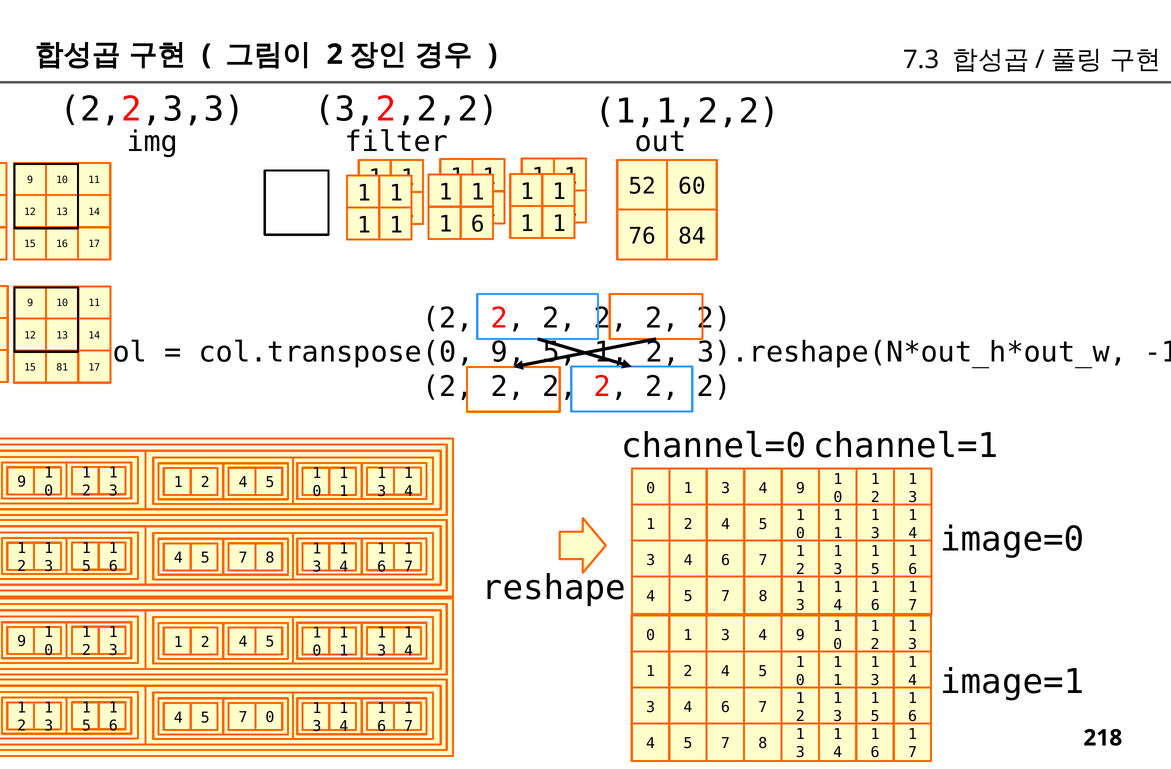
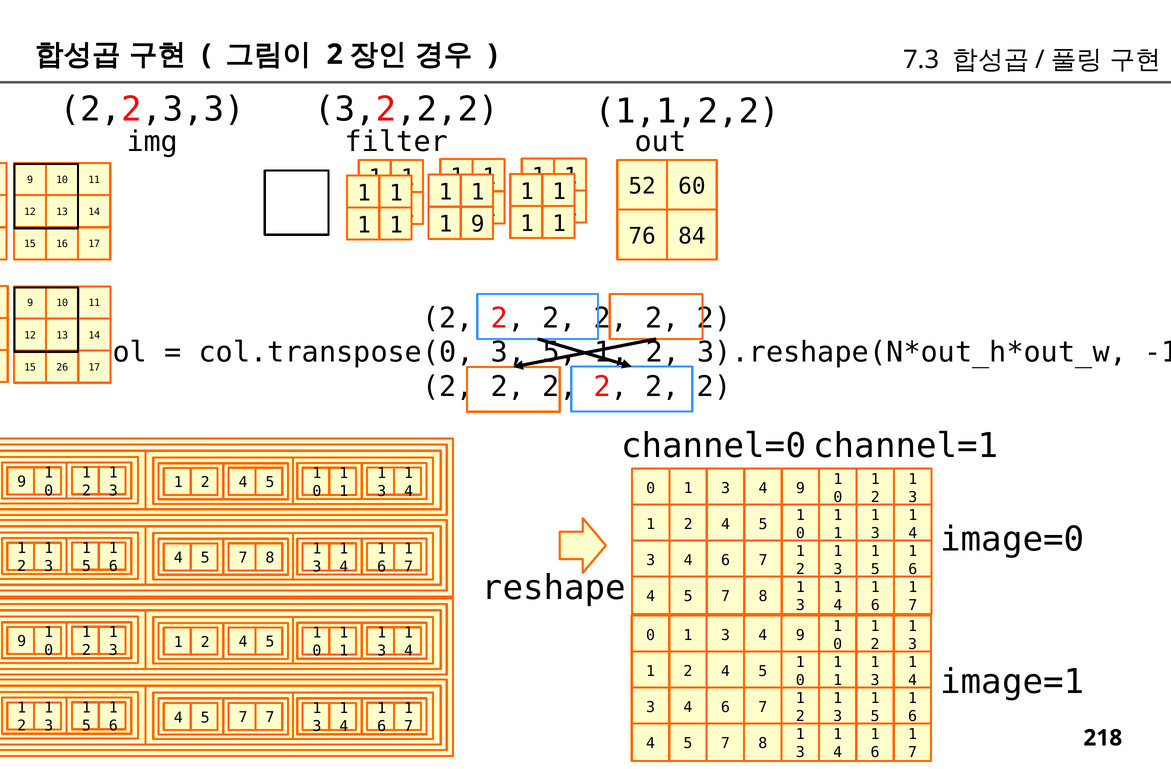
6: 6 -> 9 (478, 224)
col.transpose(0 9: 9 -> 3 (508, 353)
81: 81 -> 26 (62, 367)
5 7 0: 0 -> 7 (270, 718)
